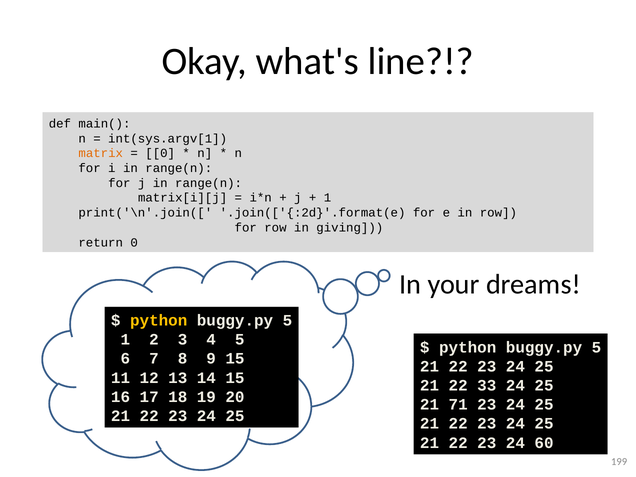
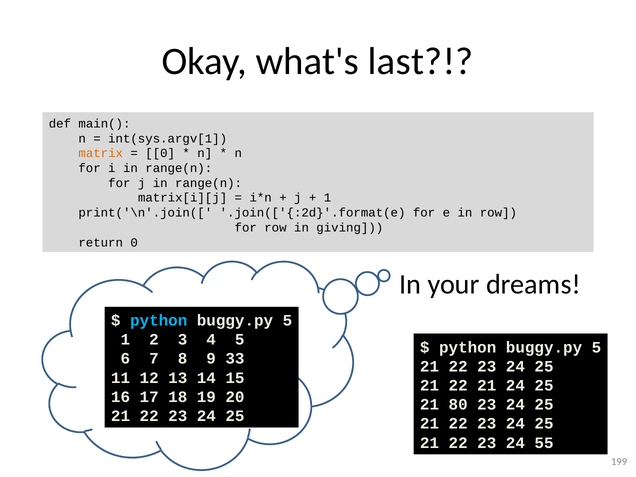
line: line -> last (421, 62)
python colour: yellow -> light blue (159, 321)
9 15: 15 -> 33 (235, 359)
22 33: 33 -> 21 (487, 386)
71: 71 -> 80 (458, 405)
60: 60 -> 55 (544, 443)
